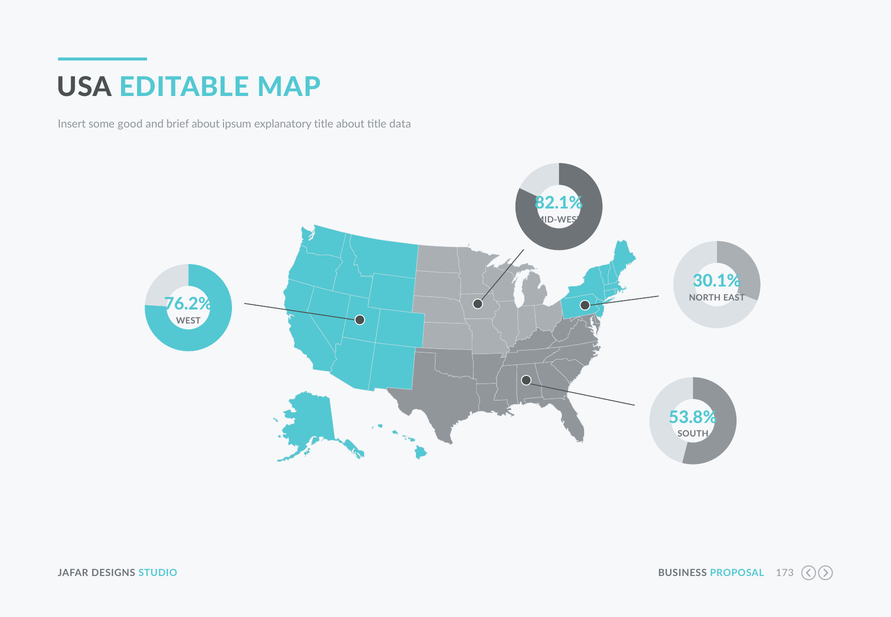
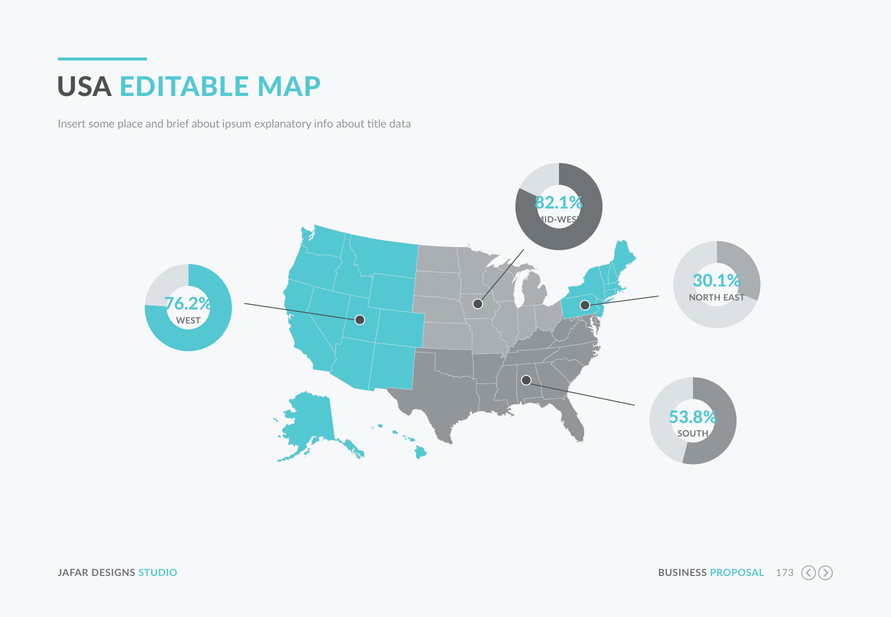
good: good -> place (130, 124)
explanatory title: title -> info (324, 124)
